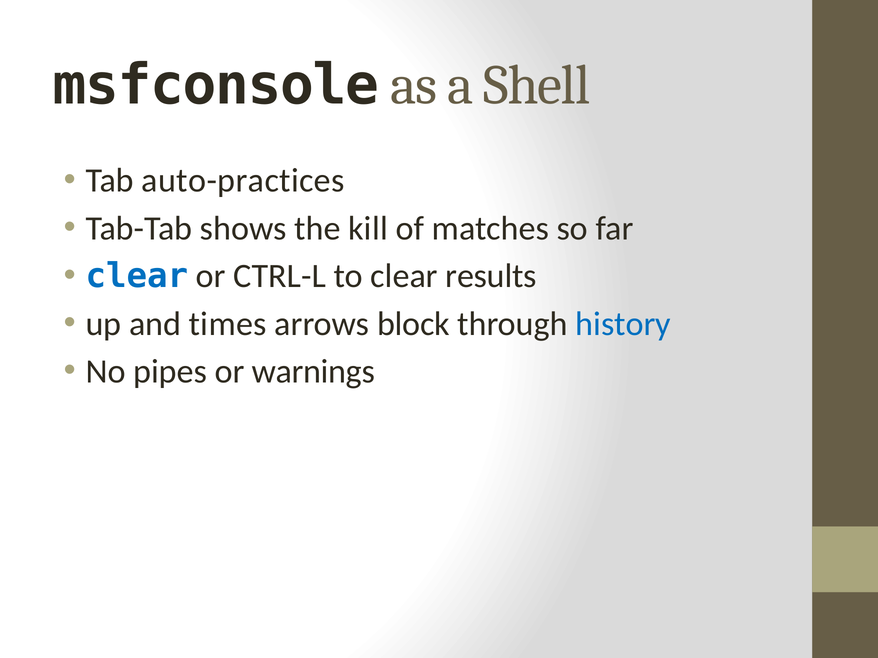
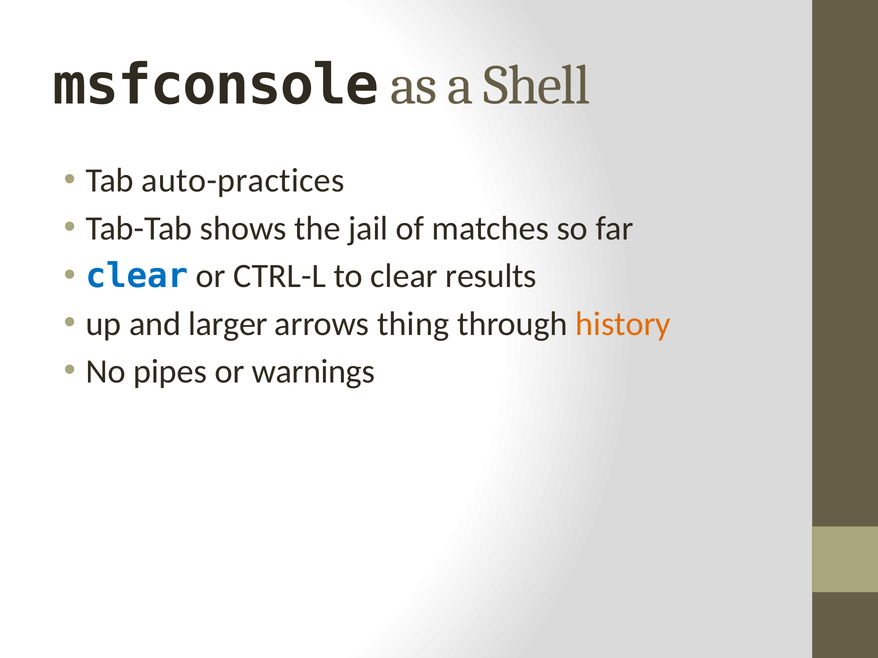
kill: kill -> jail (368, 229)
times: times -> larger (228, 324)
block: block -> thing (413, 324)
history colour: blue -> orange (623, 324)
